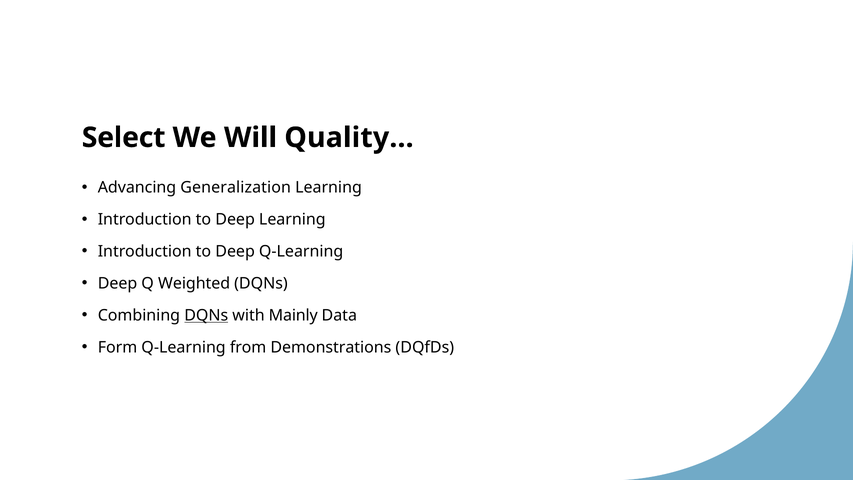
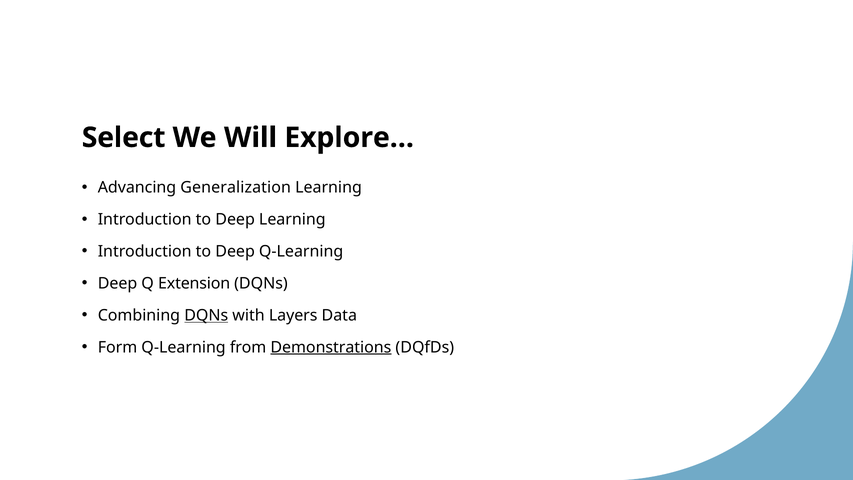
Quality…: Quality… -> Explore… (349, 138)
Weighted: Weighted -> Extension (194, 283)
Mainly: Mainly -> Layers (293, 315)
Demonstrations underline: none -> present (331, 347)
